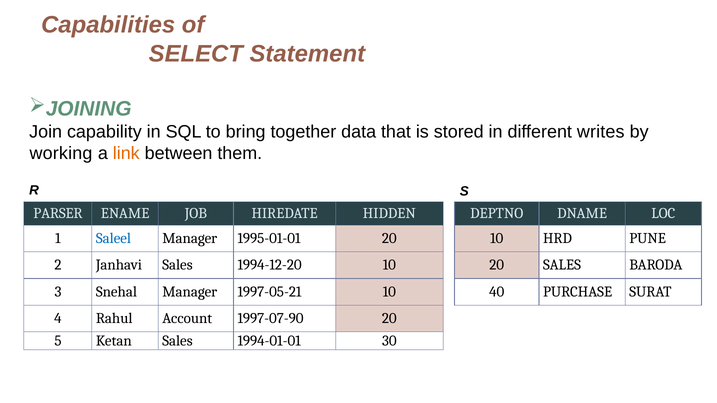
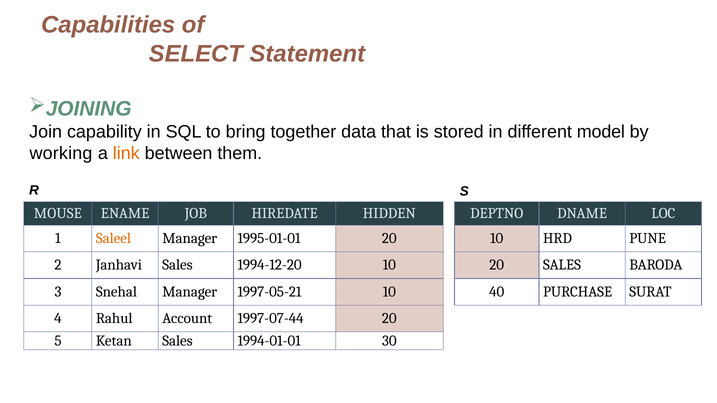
writes: writes -> model (601, 132)
PARSER: PARSER -> MOUSE (58, 213)
Saleel colour: blue -> orange (113, 239)
1997-07-90: 1997-07-90 -> 1997-07-44 (271, 319)
